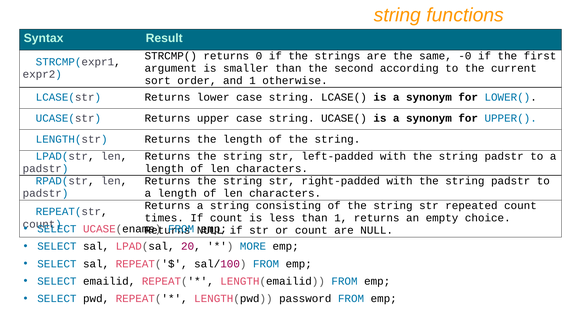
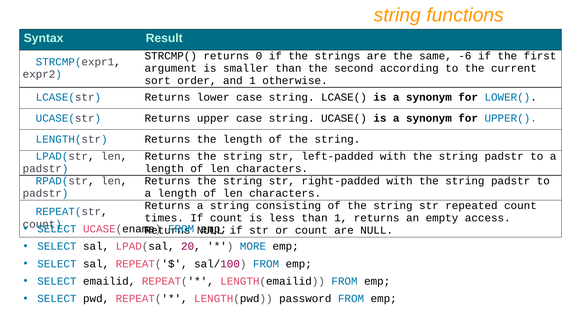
-0: -0 -> -6 (465, 56)
choice: choice -> access (488, 218)
